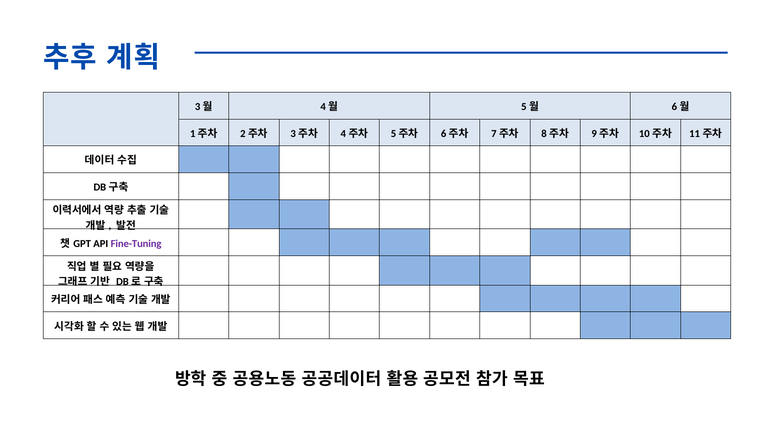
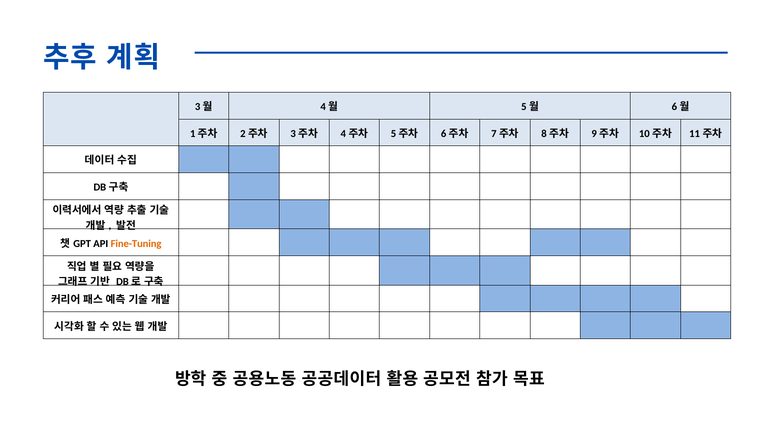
Fine-Tuning colour: purple -> orange (136, 243)
